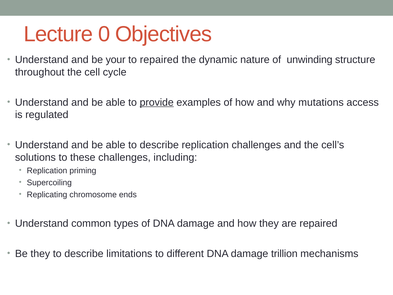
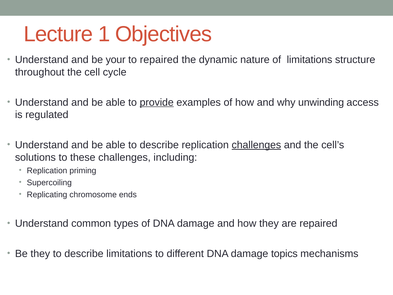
0: 0 -> 1 (104, 34)
of unwinding: unwinding -> limitations (310, 60)
mutations: mutations -> unwinding (321, 102)
challenges underline: none -> present (256, 145)
trillion: trillion -> topics (284, 253)
